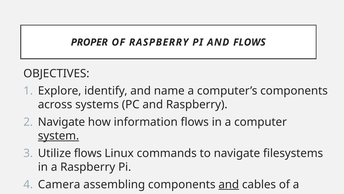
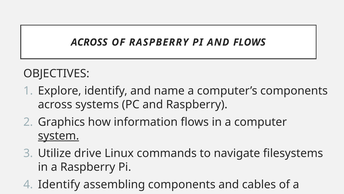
PROPER: PROPER -> ACROSS (89, 42)
Navigate: Navigate -> Graphics (61, 122)
Utilize flows: flows -> drive (88, 153)
Camera: Camera -> Identify (59, 184)
and underline: present -> none (229, 184)
